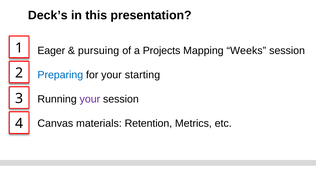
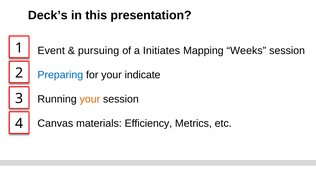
Eager: Eager -> Event (51, 51)
Projects: Projects -> Initiates (161, 51)
starting: starting -> indicate (143, 75)
your colour: purple -> orange (90, 99)
Retention: Retention -> Efficiency (148, 123)
